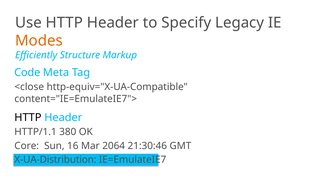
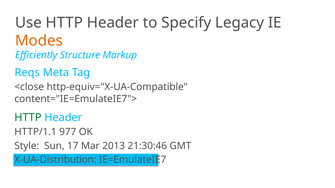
Code: Code -> Reqs (27, 73)
HTTP colour: black -> green (28, 118)
380: 380 -> 977 (68, 132)
Core: Core -> Style (27, 146)
16: 16 -> 17 (73, 146)
2064: 2064 -> 2013 (114, 146)
